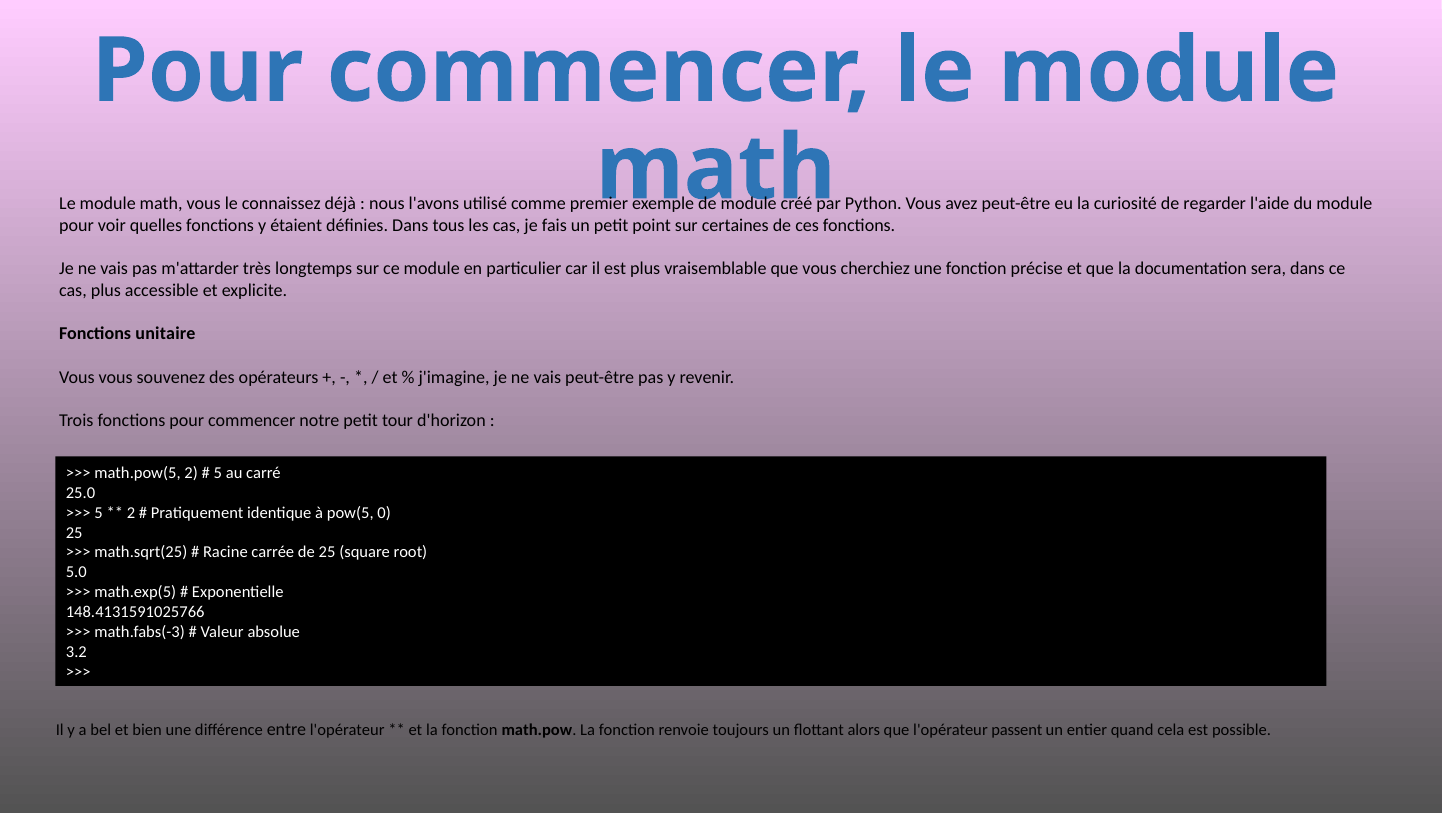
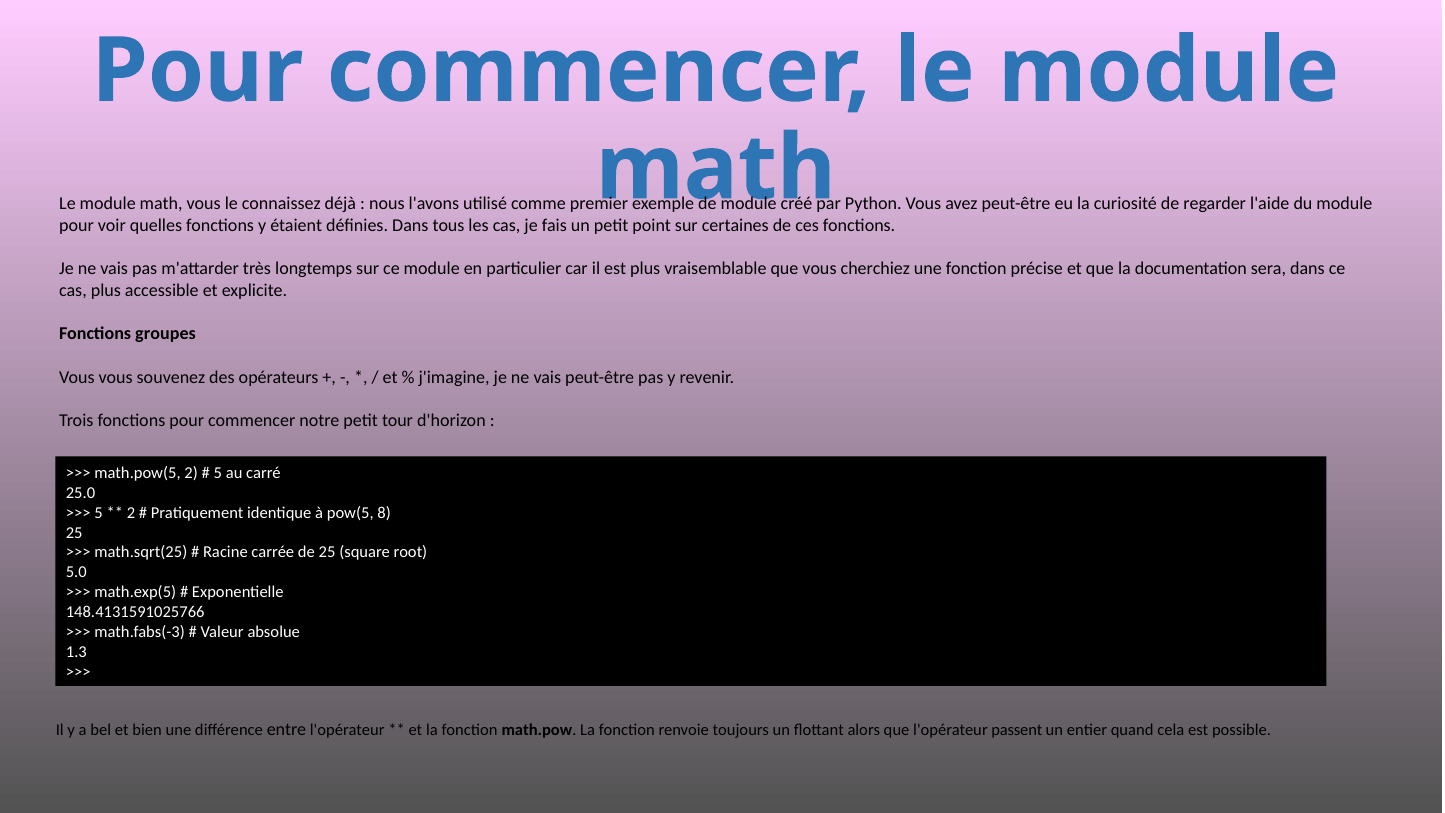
unitaire: unitaire -> groupes (166, 334)
0: 0 -> 8 (384, 513)
3.2: 3.2 -> 1.3 (76, 652)
